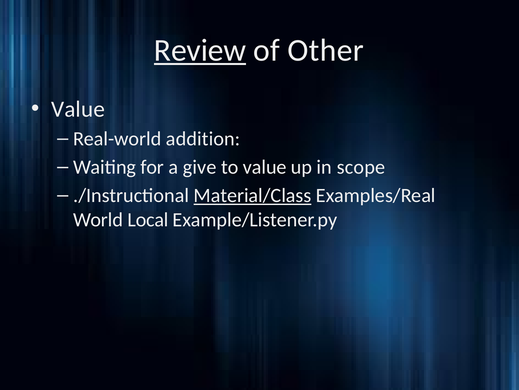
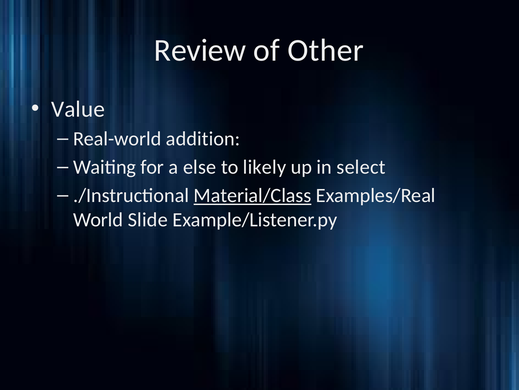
Review underline: present -> none (200, 50)
give: give -> else (200, 167)
to value: value -> likely (265, 167)
scope: scope -> select (361, 167)
Local: Local -> Slide (148, 219)
